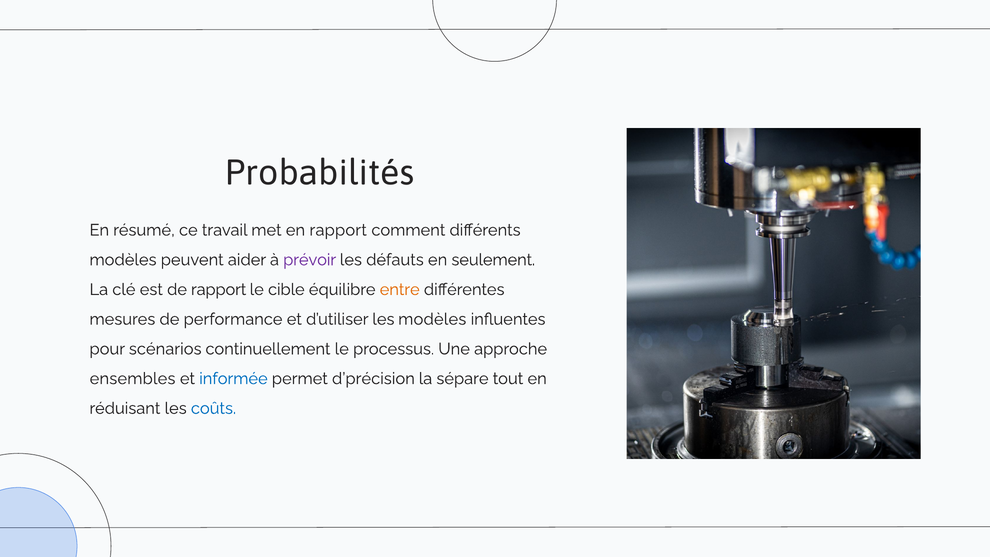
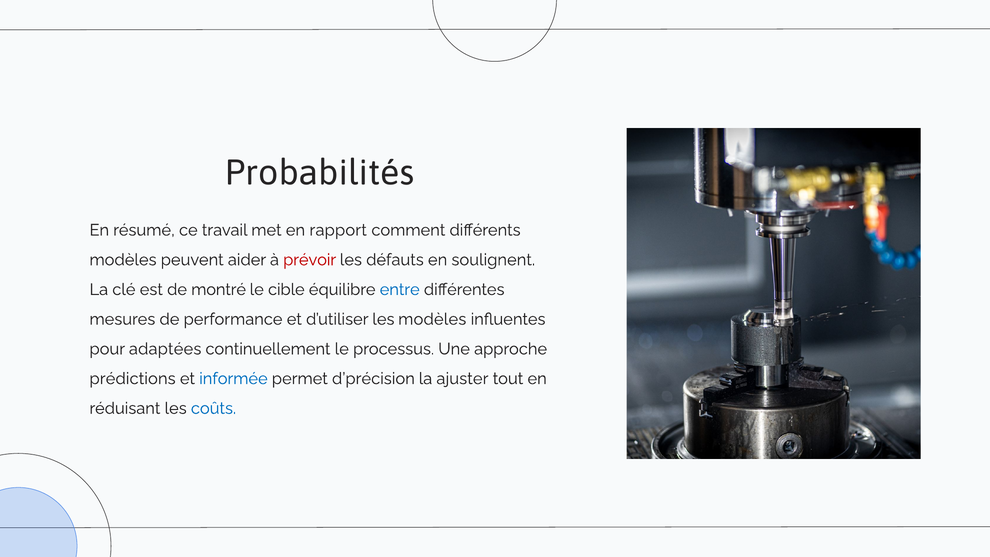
prévoir colour: purple -> red (310, 260)
seulement: seulement -> soulignent (493, 260)
de rapport: rapport -> montré (219, 289)
entre colour: orange -> blue (400, 289)
scénarios: scénarios -> adaptées (165, 349)
ensembles: ensembles -> prédictions (133, 379)
sépare: sépare -> ajuster (462, 379)
